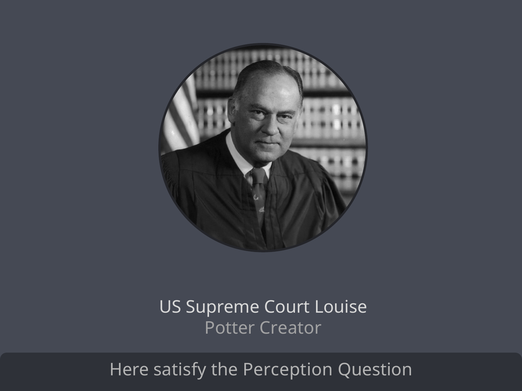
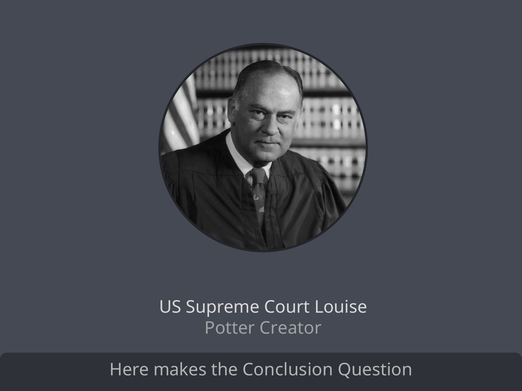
satisfy: satisfy -> makes (180, 370)
Perception: Perception -> Conclusion (288, 370)
